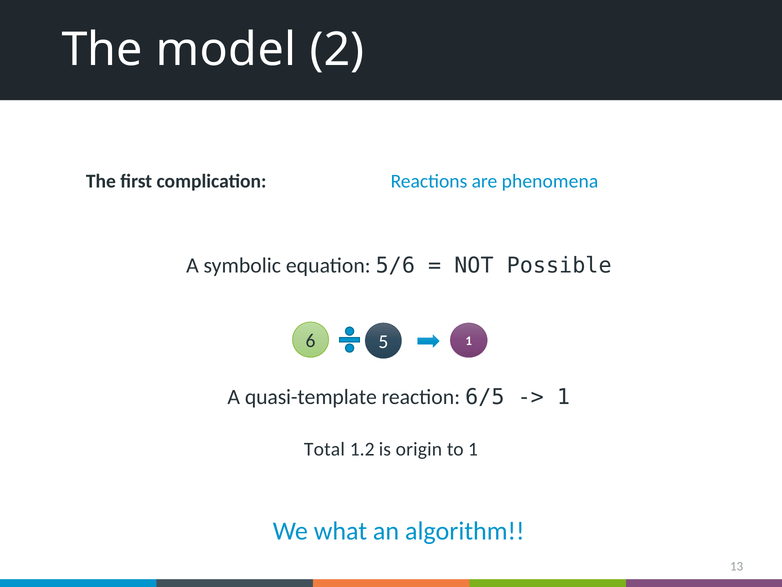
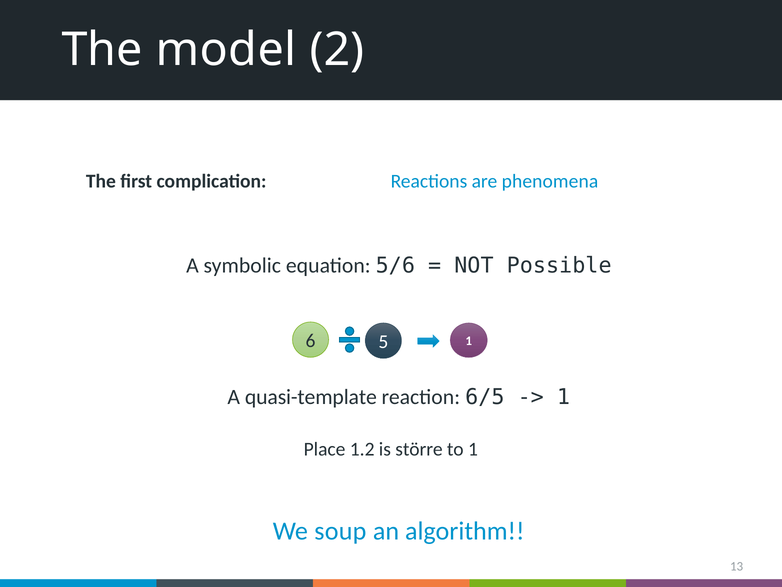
Total: Total -> Place (325, 449)
origin: origin -> större (419, 449)
what: what -> soup (340, 531)
